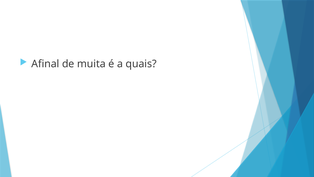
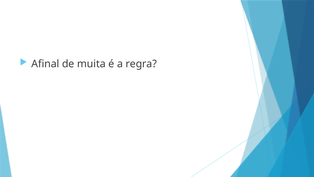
quais: quais -> regra (141, 64)
